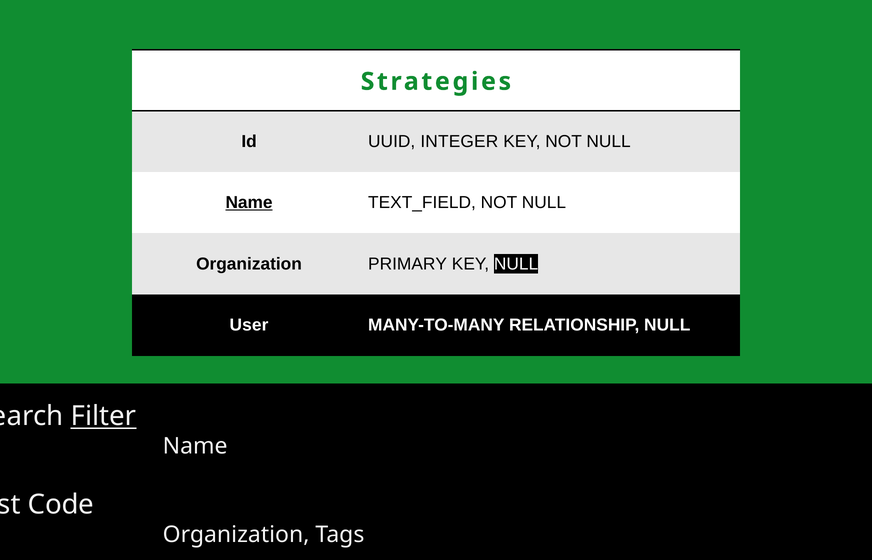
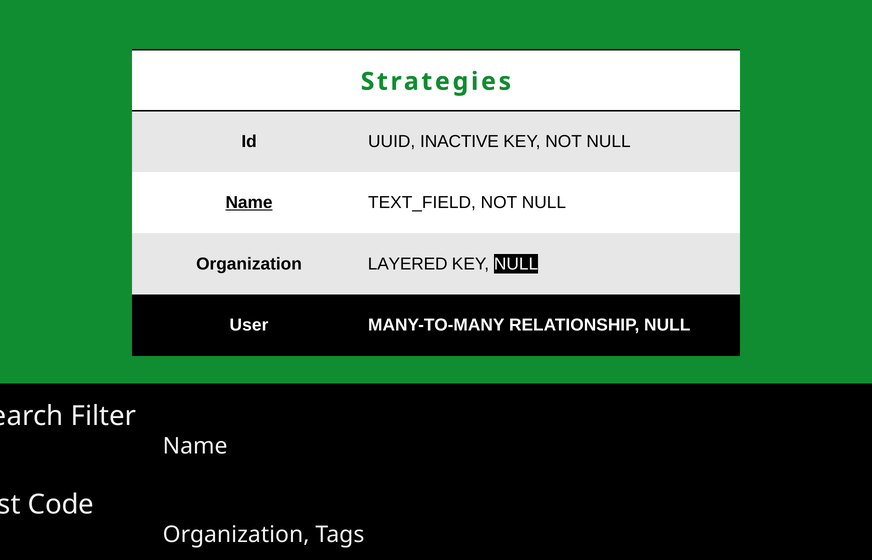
INTEGER: INTEGER -> INACTIVE (459, 142)
PRIMARY: PRIMARY -> LAYERED (408, 264)
Filter underline: present -> none (103, 417)
